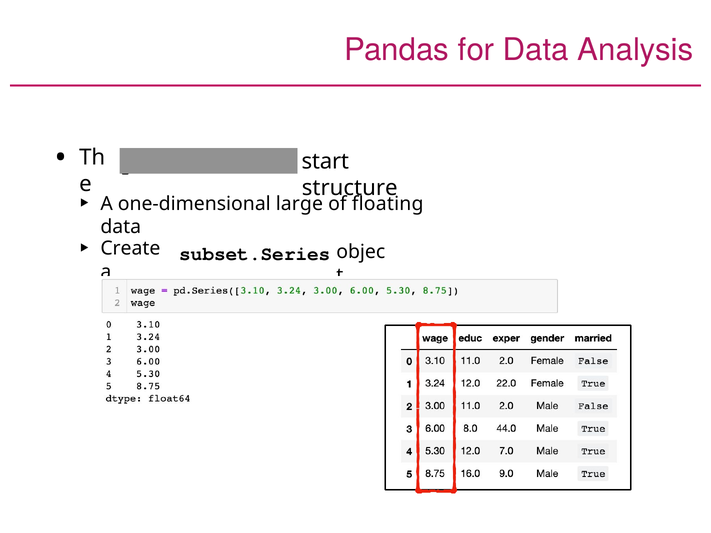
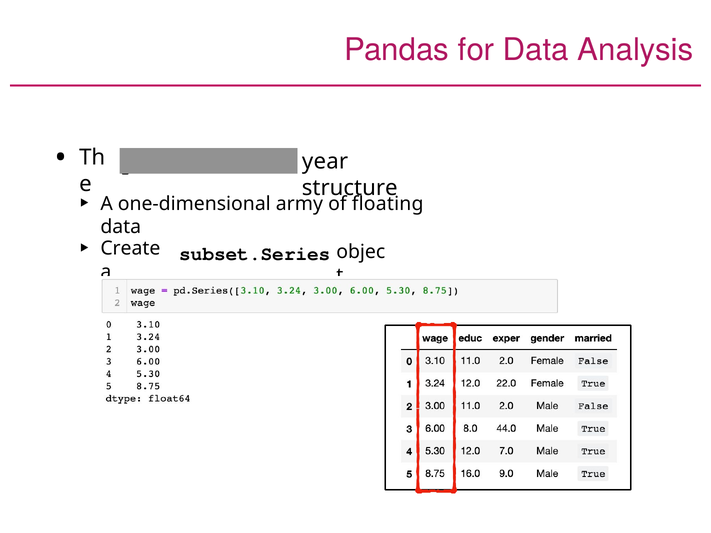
start: start -> year (325, 161)
large: large -> army (299, 204)
